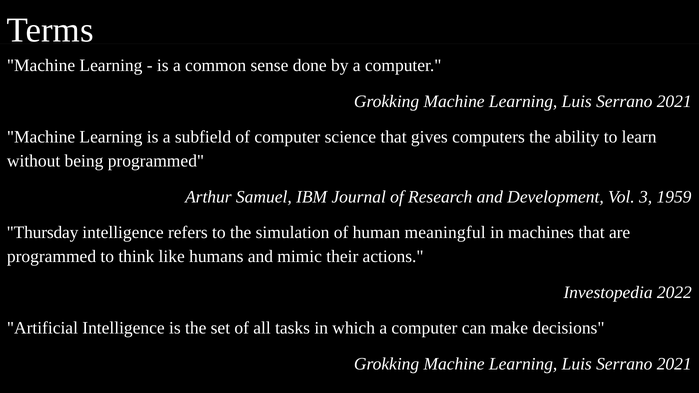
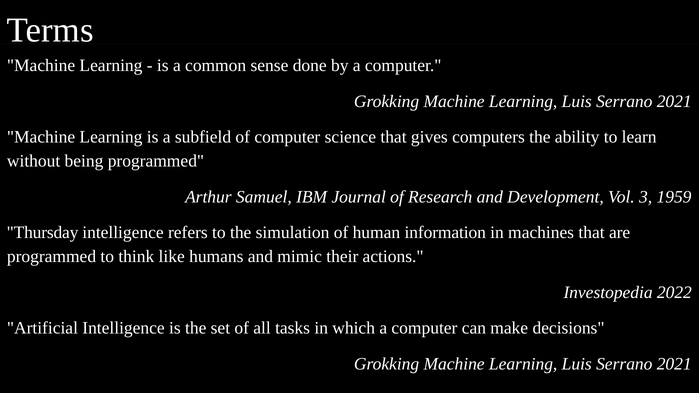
meaningful: meaningful -> information (445, 233)
